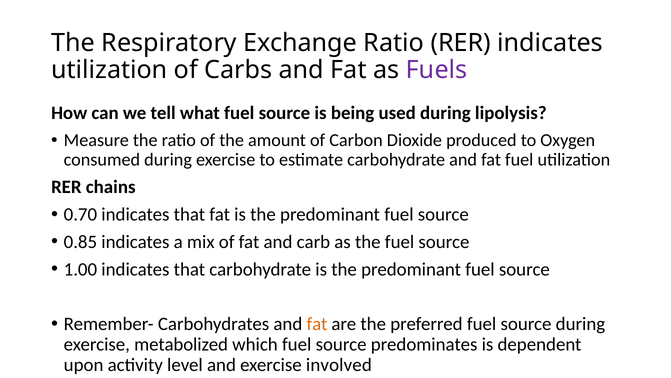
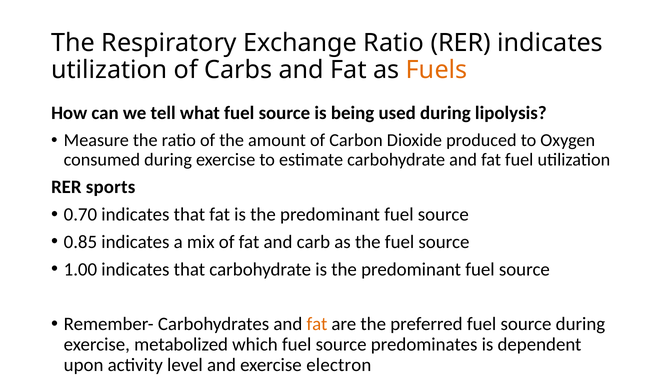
Fuels colour: purple -> orange (437, 70)
chains: chains -> sports (111, 187)
involved: involved -> electron (339, 365)
